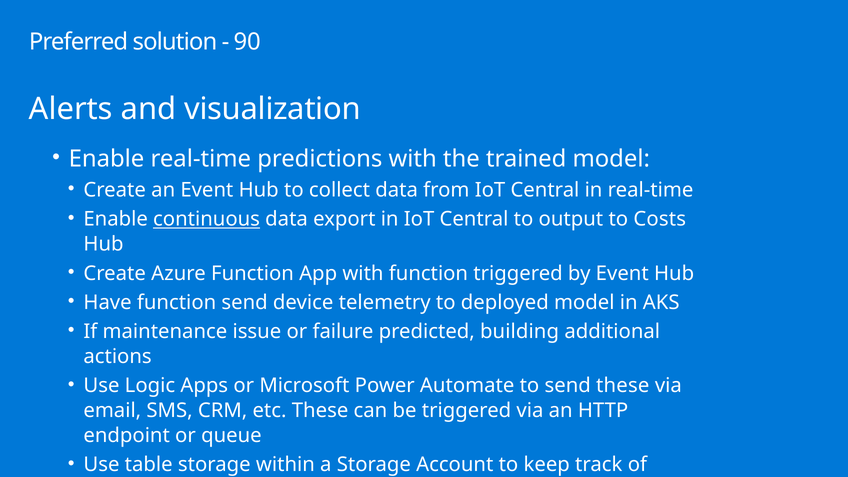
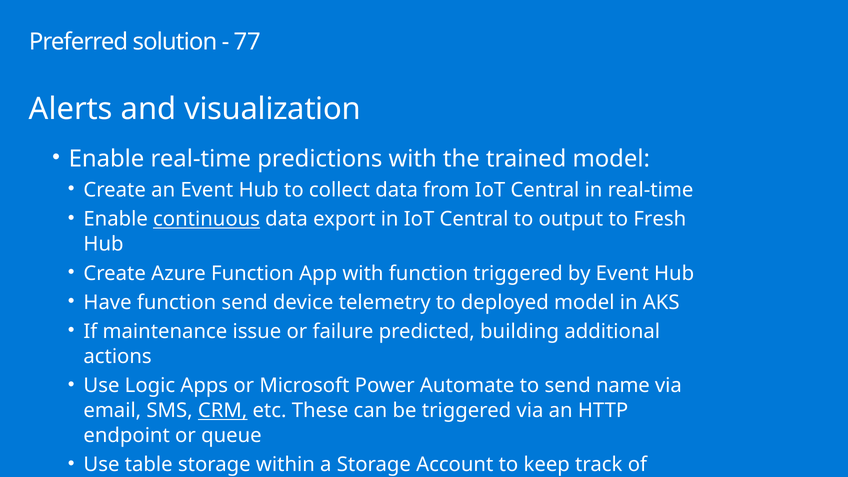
90: 90 -> 77 (247, 42)
Costs: Costs -> Fresh (660, 219)
send these: these -> name (623, 386)
CRM underline: none -> present (223, 411)
